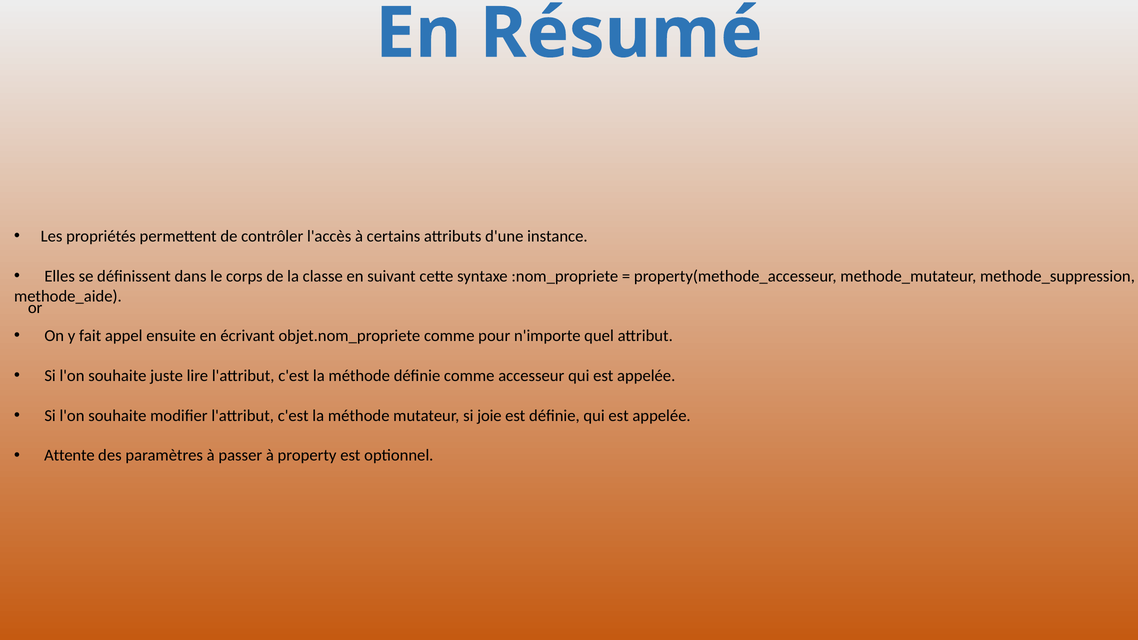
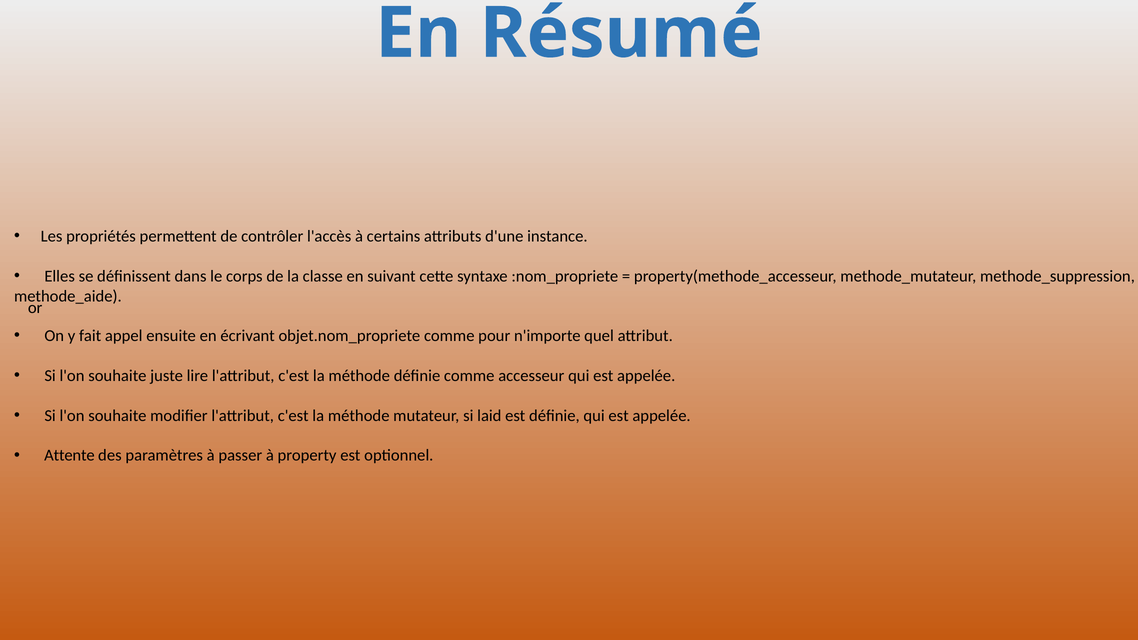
joie: joie -> laid (489, 416)
